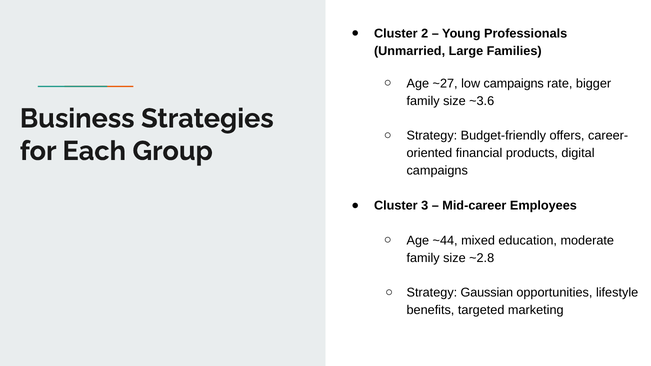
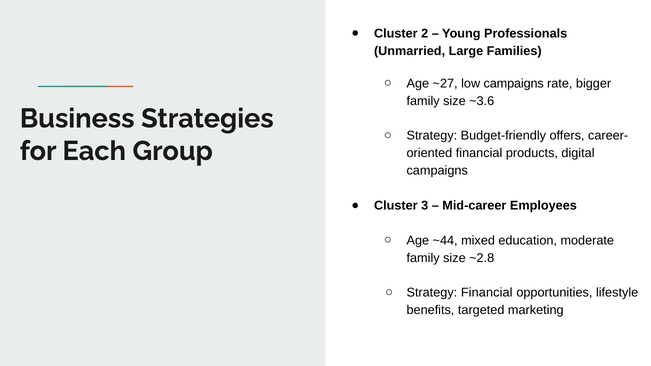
Strategy Gaussian: Gaussian -> Financial (487, 293)
